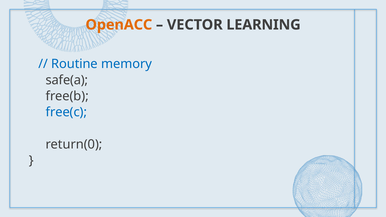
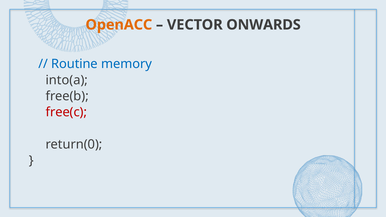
LEARNING: LEARNING -> ONWARDS (264, 25)
safe(a: safe(a -> into(a (67, 80)
free(c colour: blue -> red (66, 112)
